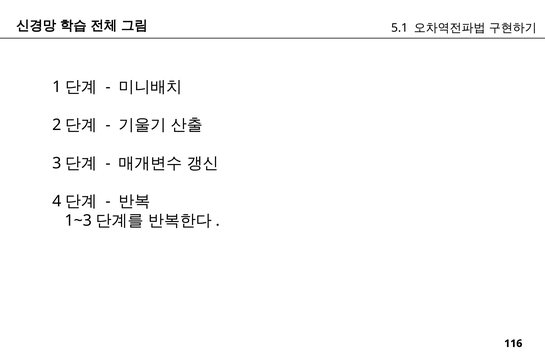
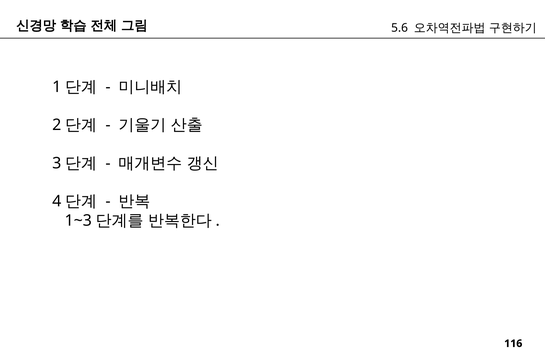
5.1: 5.1 -> 5.6 (400, 28)
